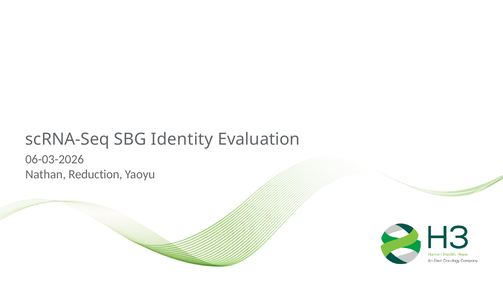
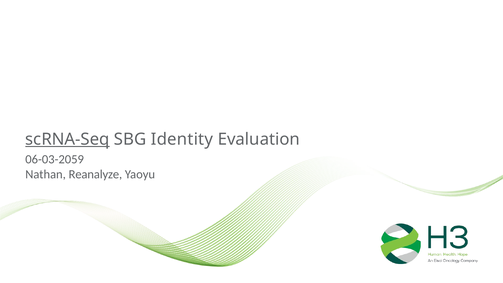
scRNA-Seq underline: none -> present (67, 139)
06-03-2026: 06-03-2026 -> 06-03-2059 (55, 159)
Reduction: Reduction -> Reanalyze (95, 174)
